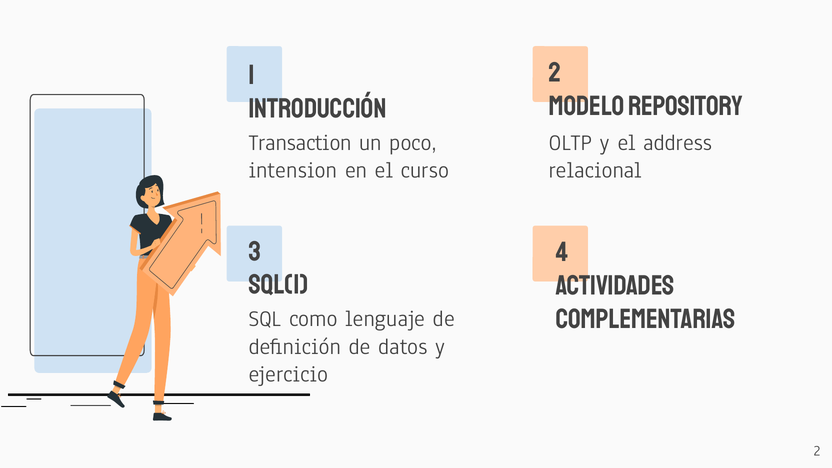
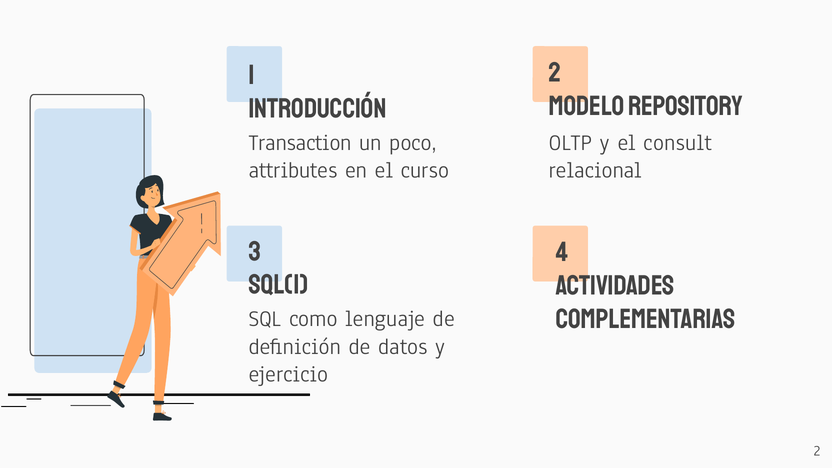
address: address -> consult (678, 142)
intension: intension -> attributes (293, 170)
